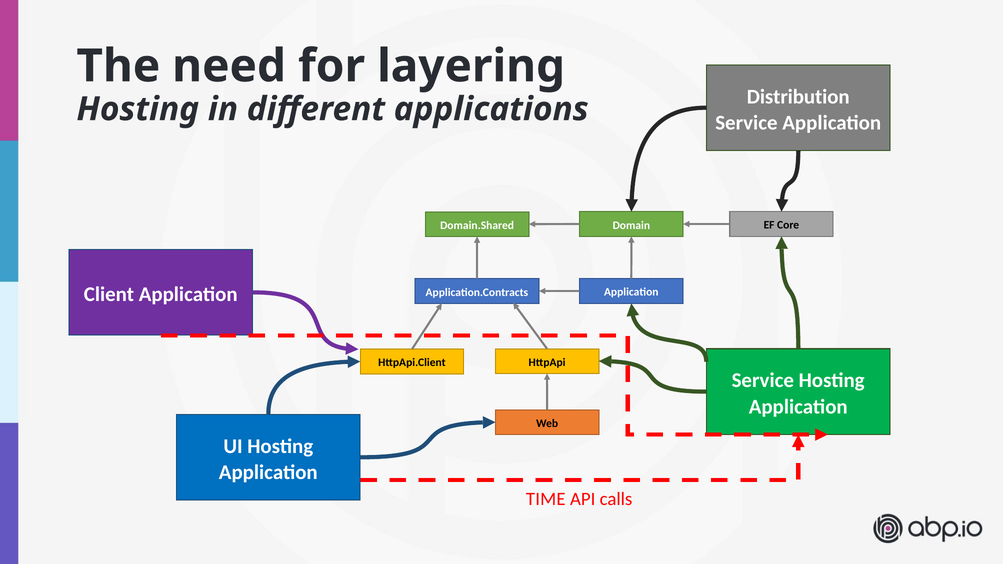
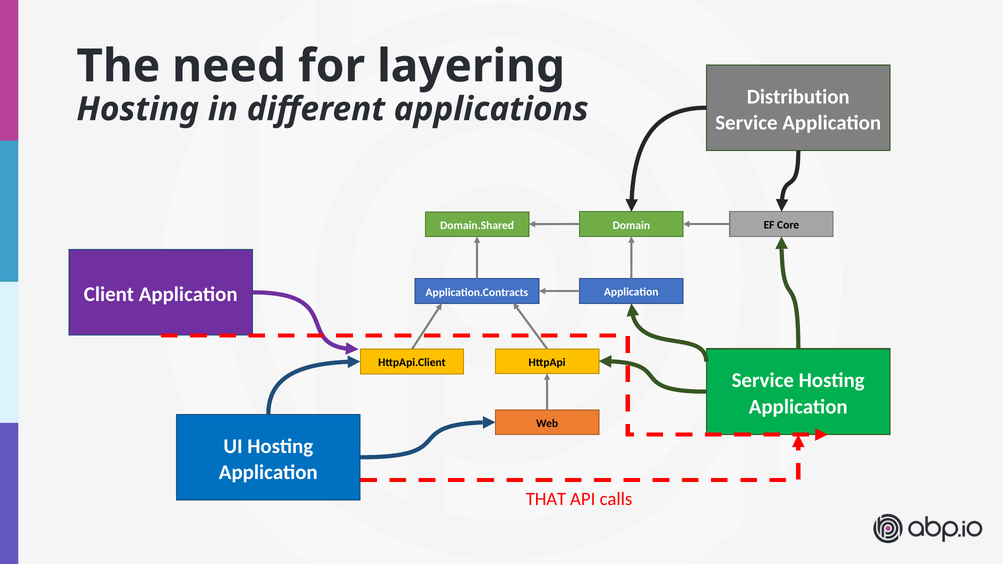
TIME: TIME -> THAT (546, 499)
